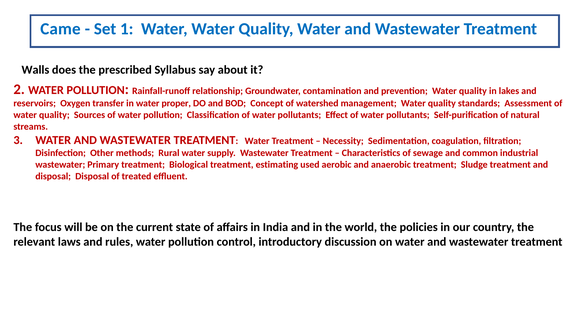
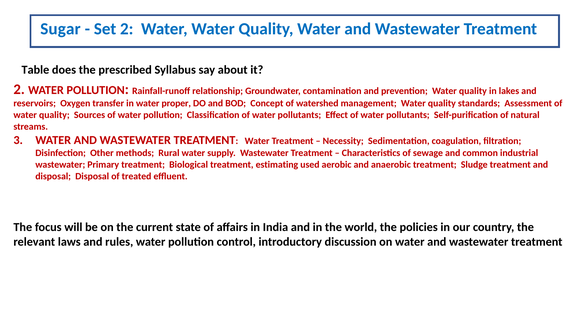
Came: Came -> Sugar (60, 29)
Set 1: 1 -> 2 (127, 29)
Walls: Walls -> Table (35, 70)
